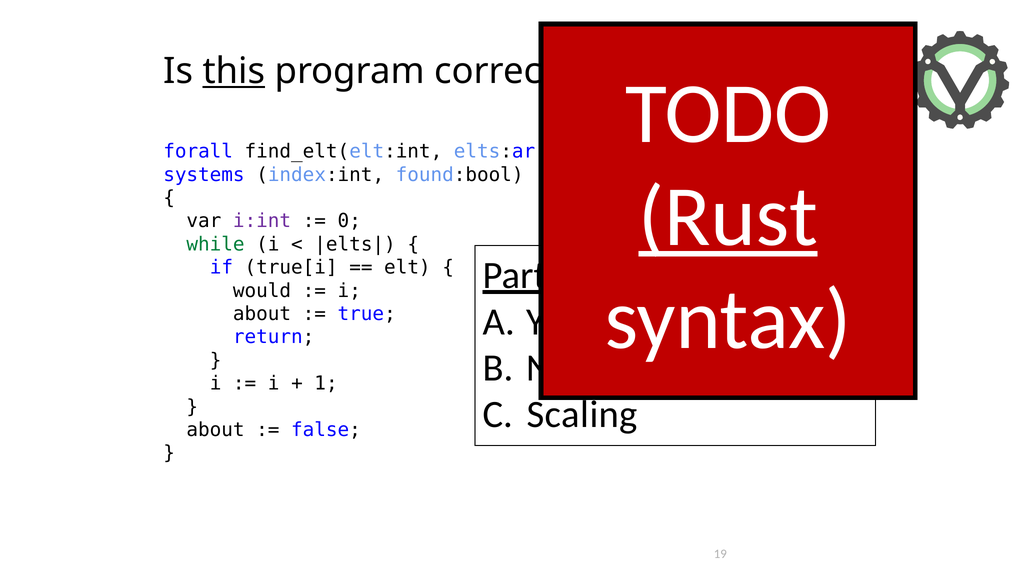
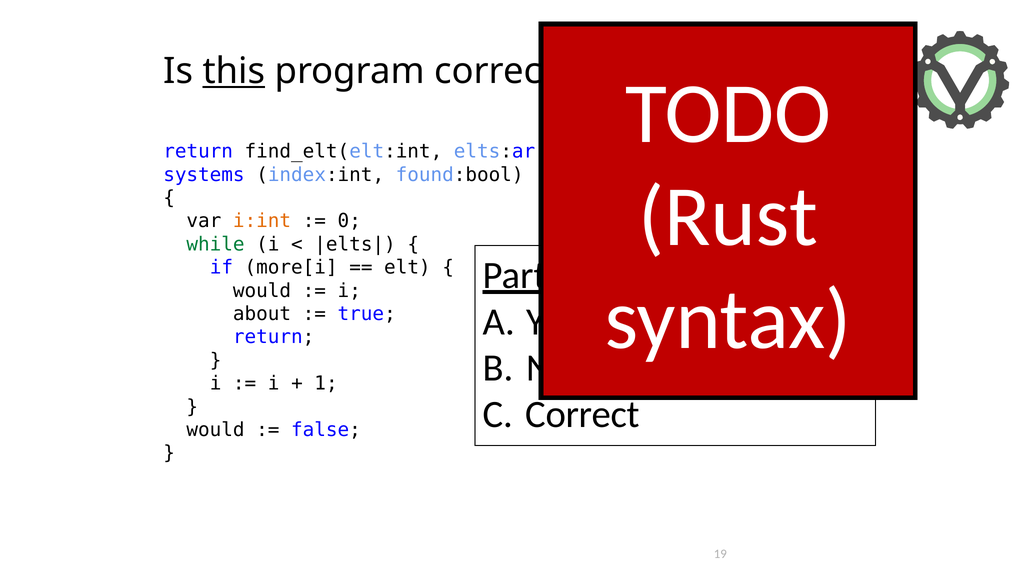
forall: forall -> return (198, 151)
Rust underline: present -> none (728, 217)
i:int colour: purple -> orange (262, 221)
true[i: true[i -> more[i (291, 267)
Scaling: Scaling -> Correct (583, 415)
about: about -> would (216, 430)
